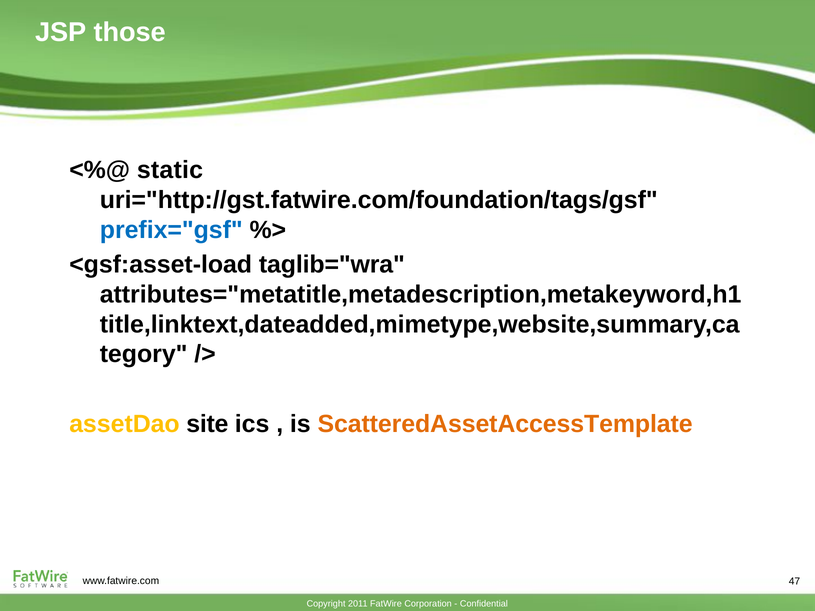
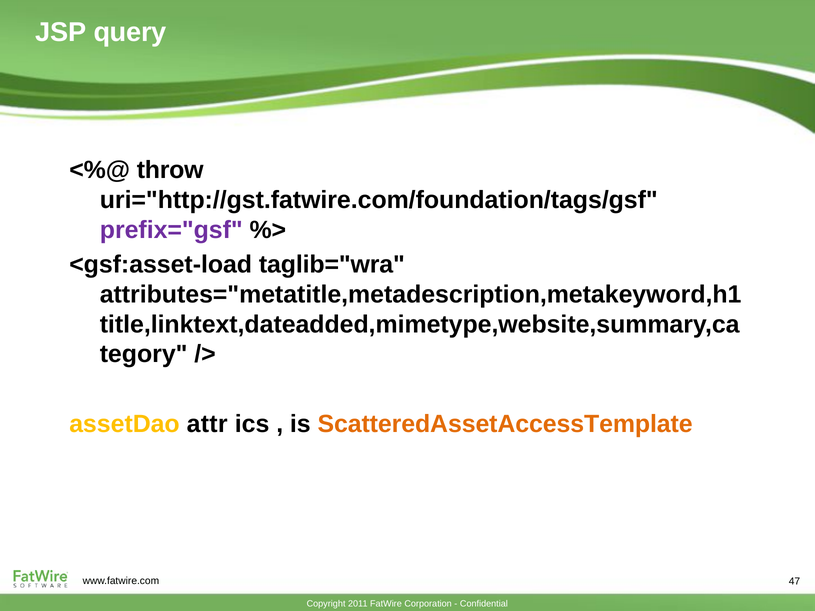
those: those -> query (130, 32)
static: static -> throw (170, 170)
prefix="gsf colour: blue -> purple (171, 230)
site: site -> attr (207, 424)
